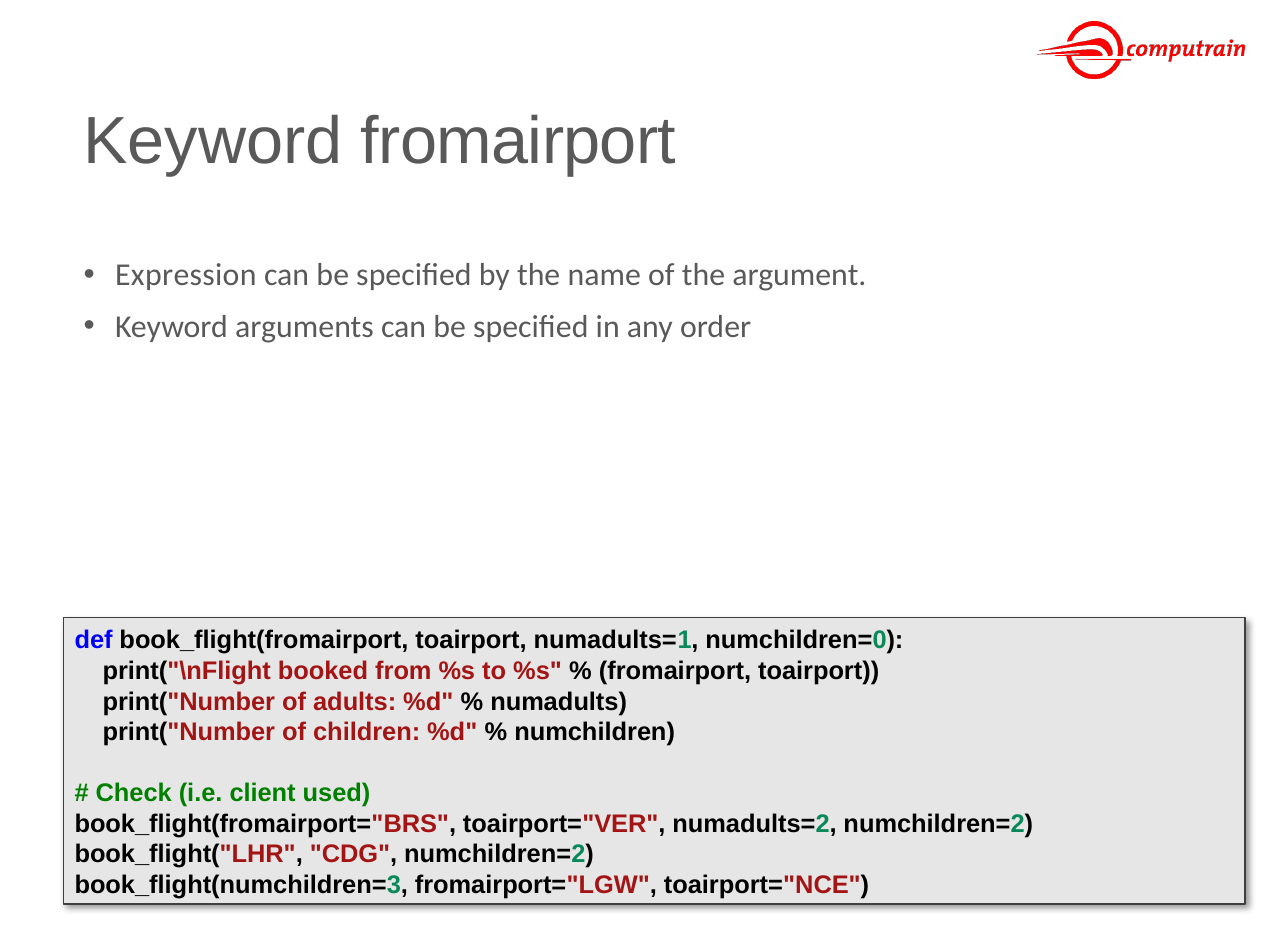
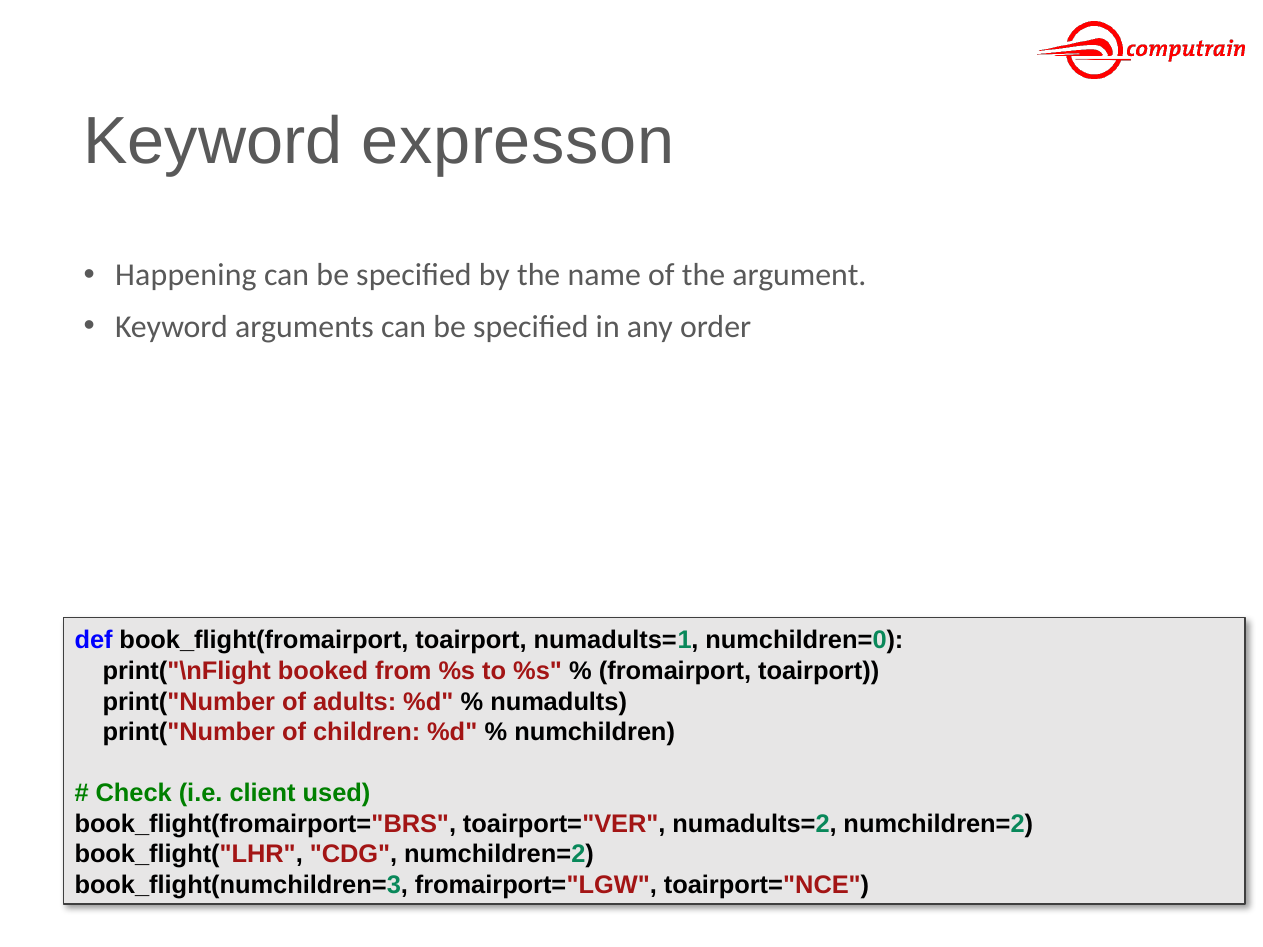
Keyword fromairport: fromairport -> expresson (518, 142)
Expression: Expression -> Happening (186, 275)
